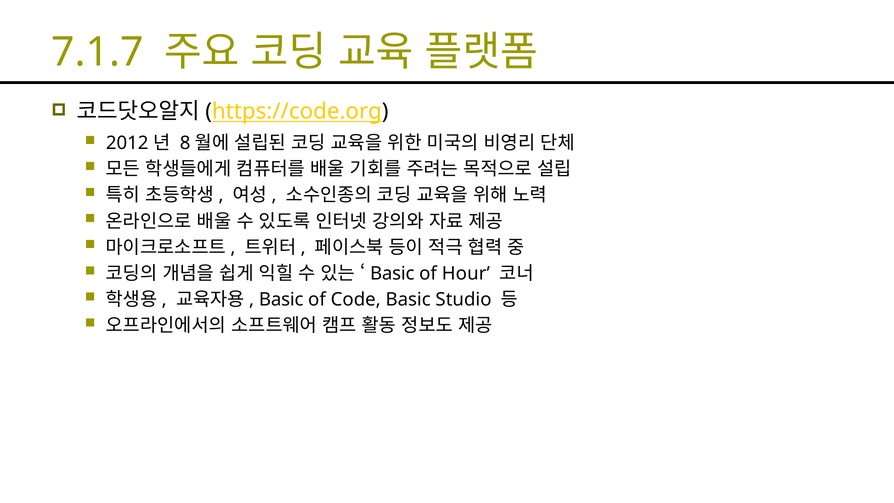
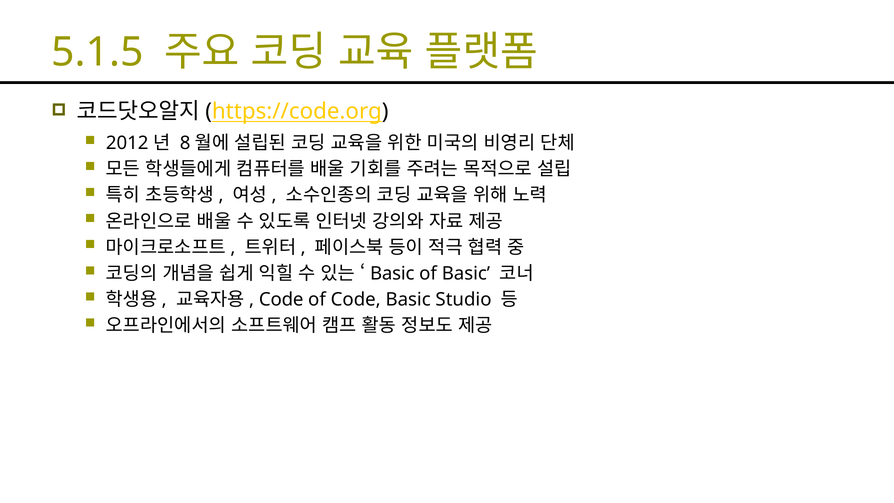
7.1.7: 7.1.7 -> 5.1.5 (97, 52)
of Hour: Hour -> Basic (466, 273)
Basic: Basic -> Code (281, 300)
